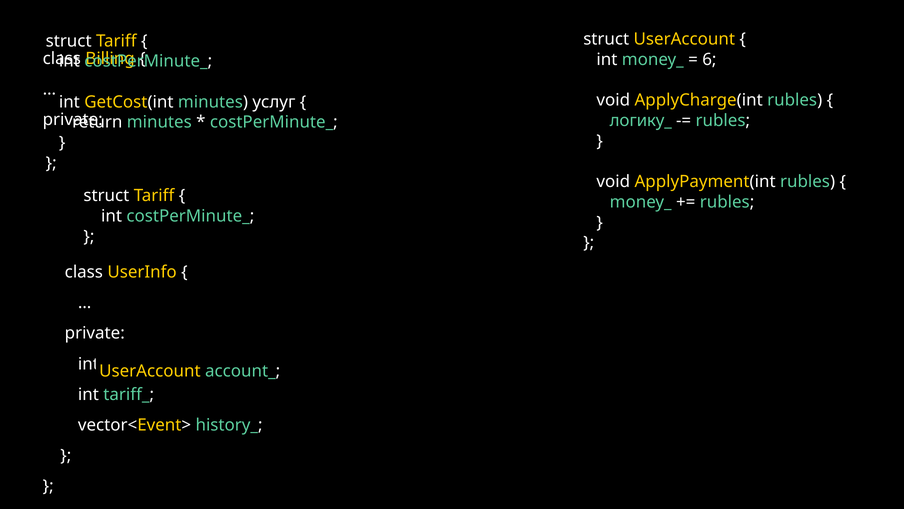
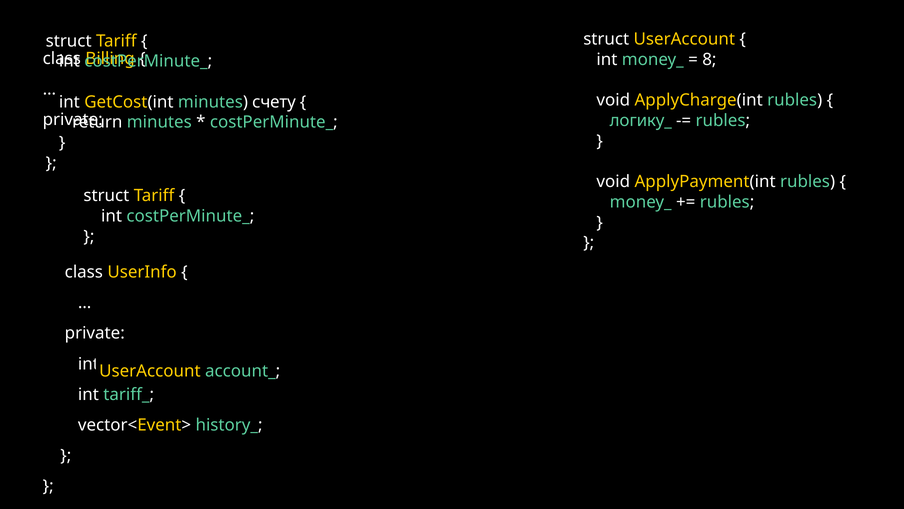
6: 6 -> 8 (709, 60)
услуг: услуг -> счету (274, 102)
